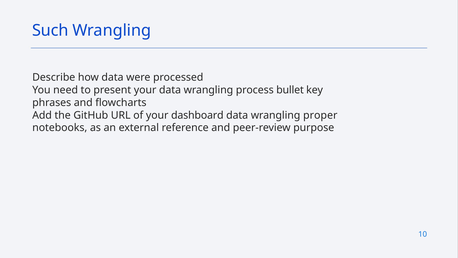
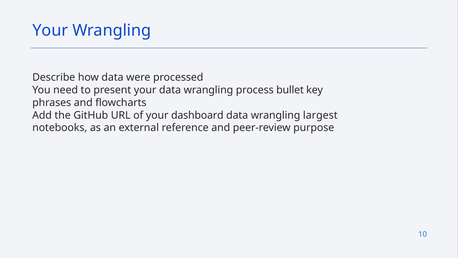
Such: Such -> Your (50, 31)
proper: proper -> largest (320, 115)
